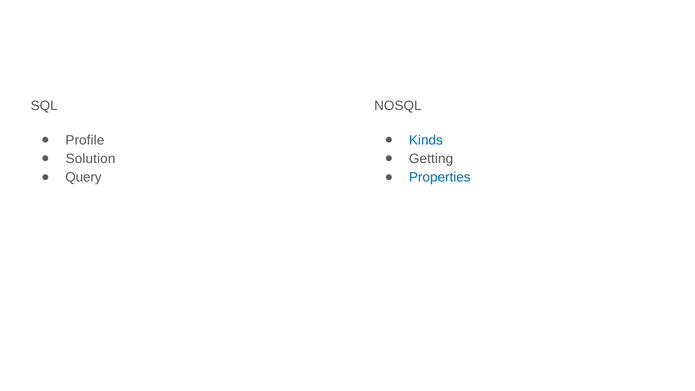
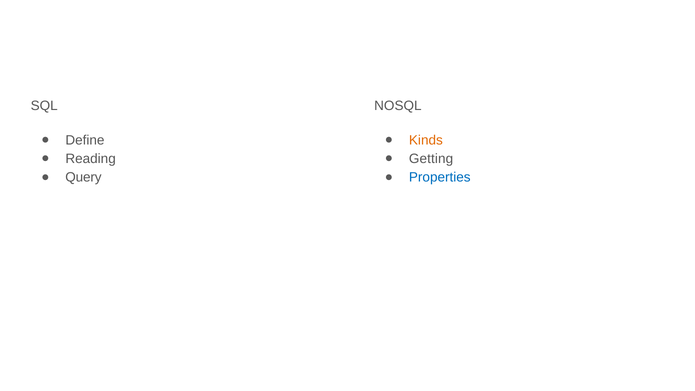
Profile: Profile -> Define (85, 140)
Kinds colour: blue -> orange (426, 140)
Solution: Solution -> Reading (91, 159)
